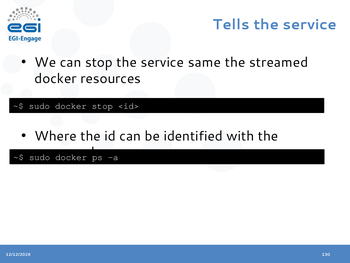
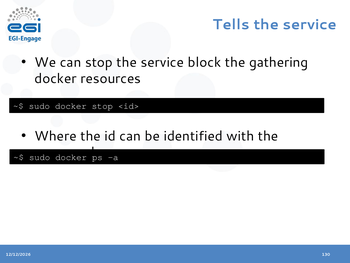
same: same -> block (204, 62)
streamed: streamed -> gathering (279, 62)
